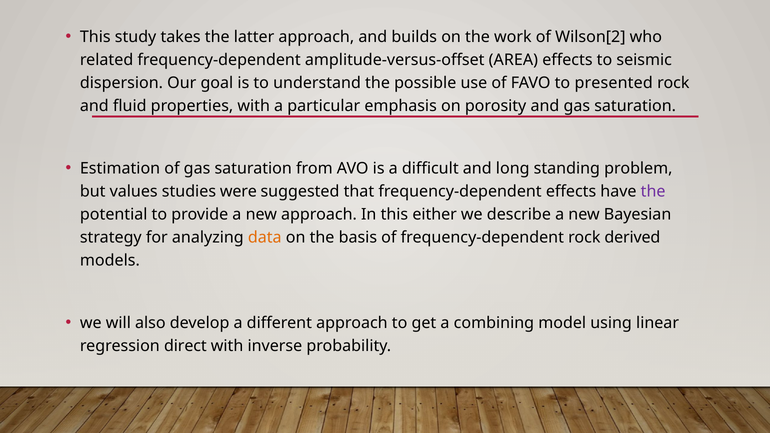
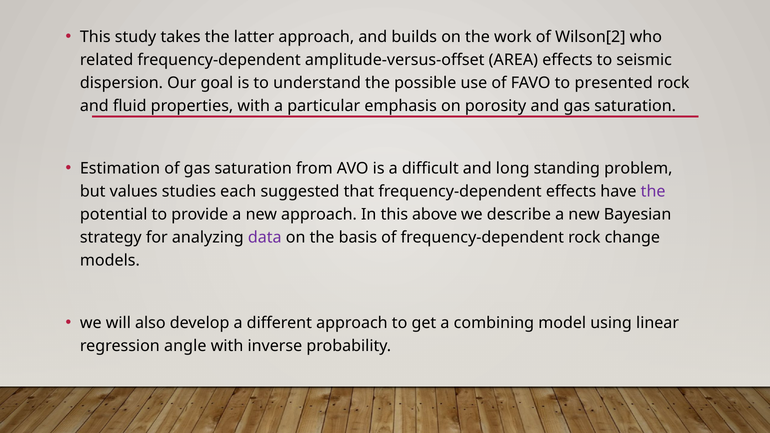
were: were -> each (238, 191)
either: either -> above (435, 214)
data colour: orange -> purple (265, 238)
derived: derived -> change (632, 238)
direct: direct -> angle (185, 346)
